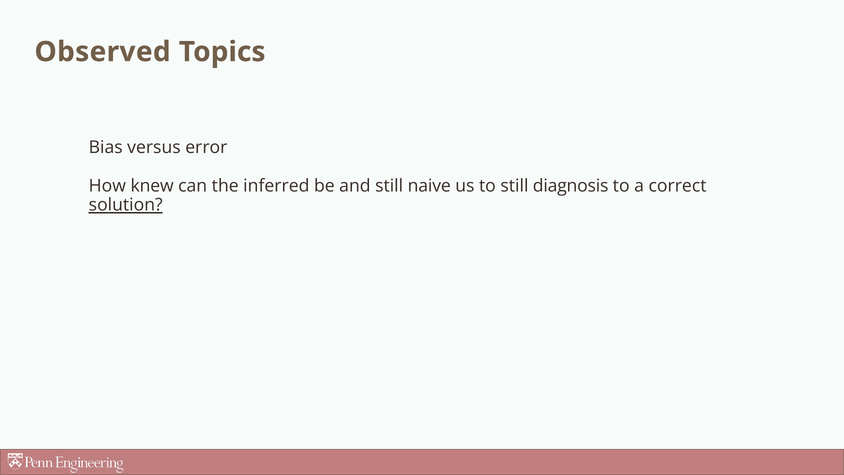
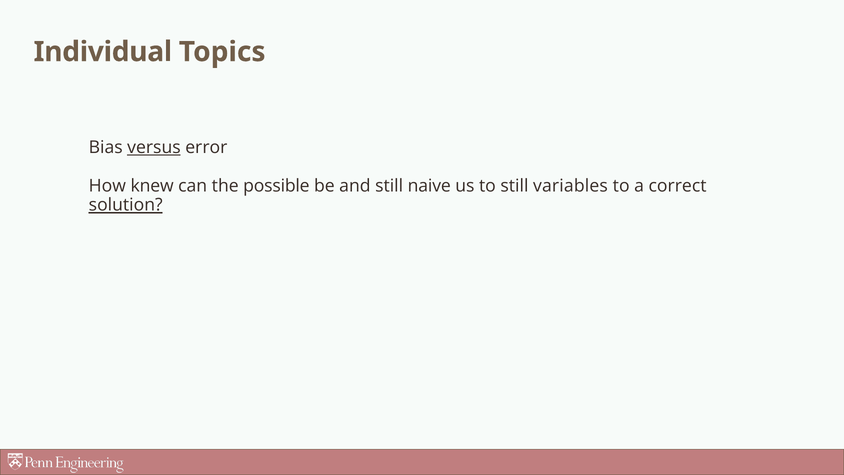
Observed: Observed -> Individual (103, 52)
versus underline: none -> present (154, 147)
inferred: inferred -> possible (276, 186)
diagnosis: diagnosis -> variables (570, 186)
